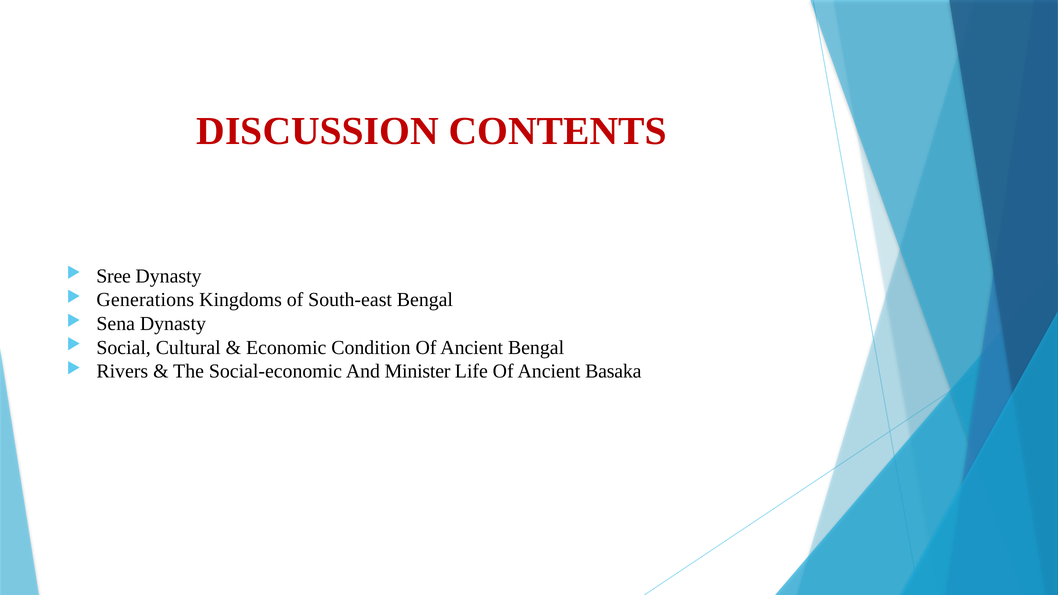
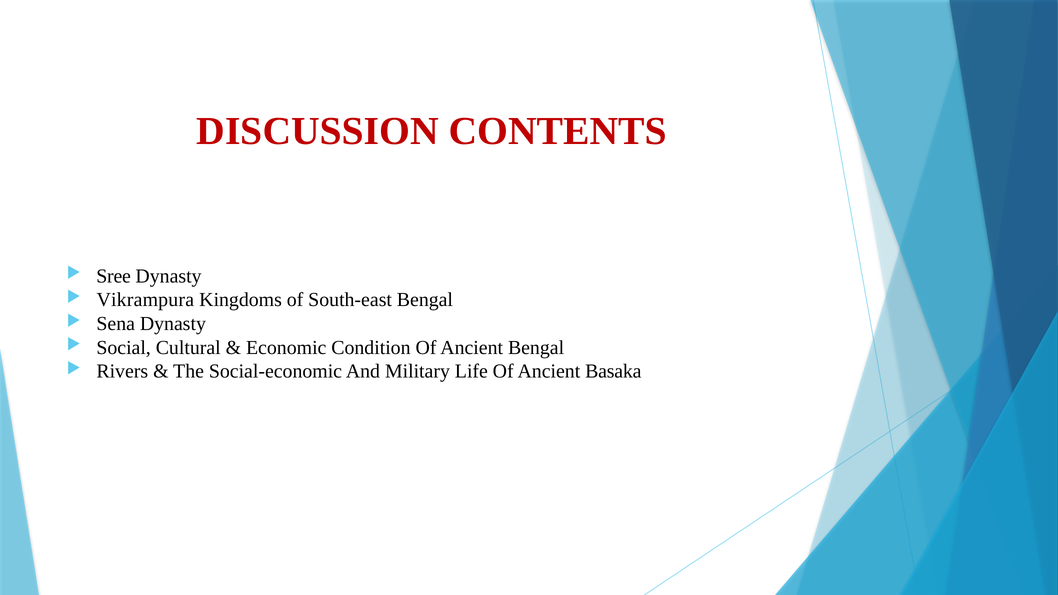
Generations: Generations -> Vikrampura (145, 300)
Minister: Minister -> Military (417, 371)
